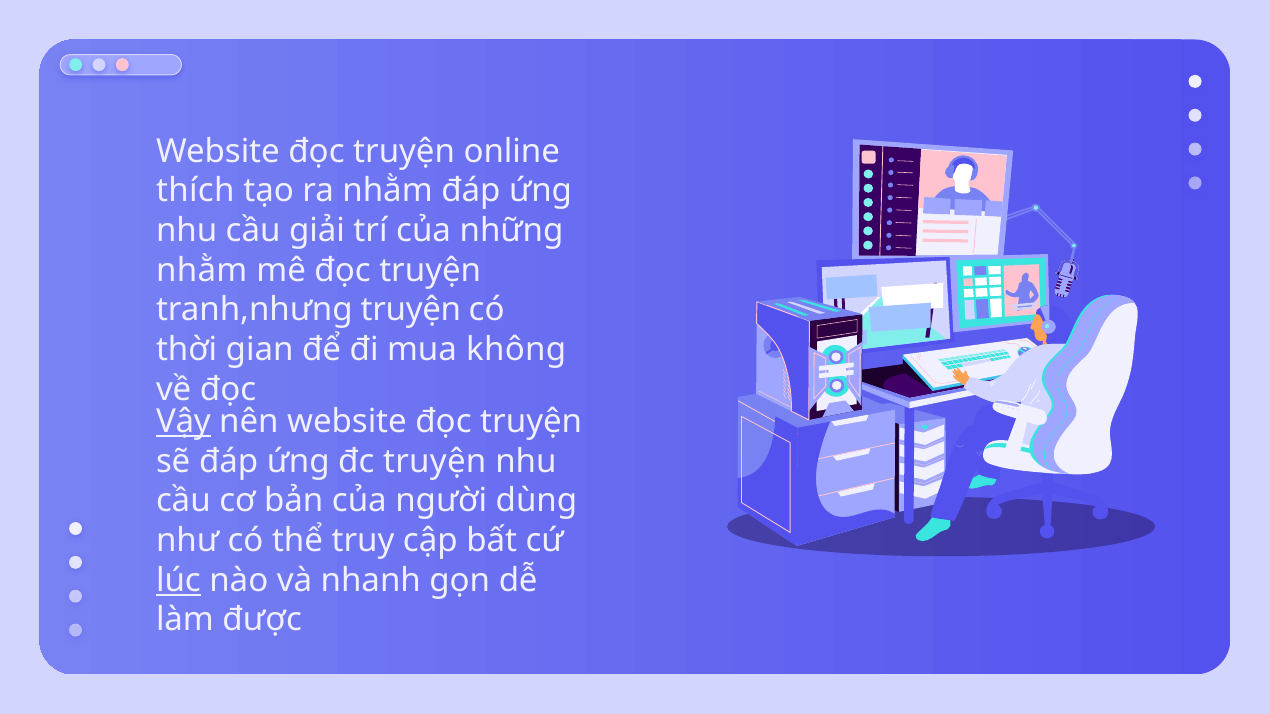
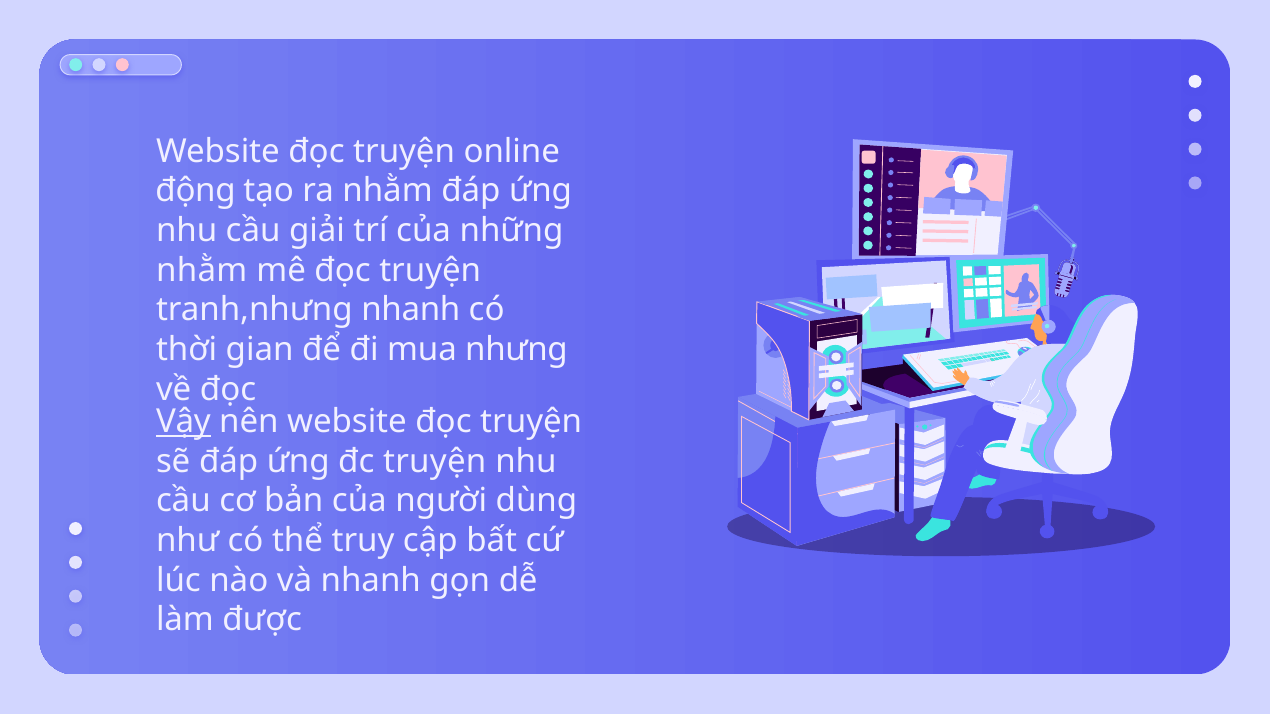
thích: thích -> động (196, 191)
tranh,nhưng truyện: truyện -> nhanh (411, 310)
không: không -> nhưng (517, 350)
lúc underline: present -> none (178, 581)
